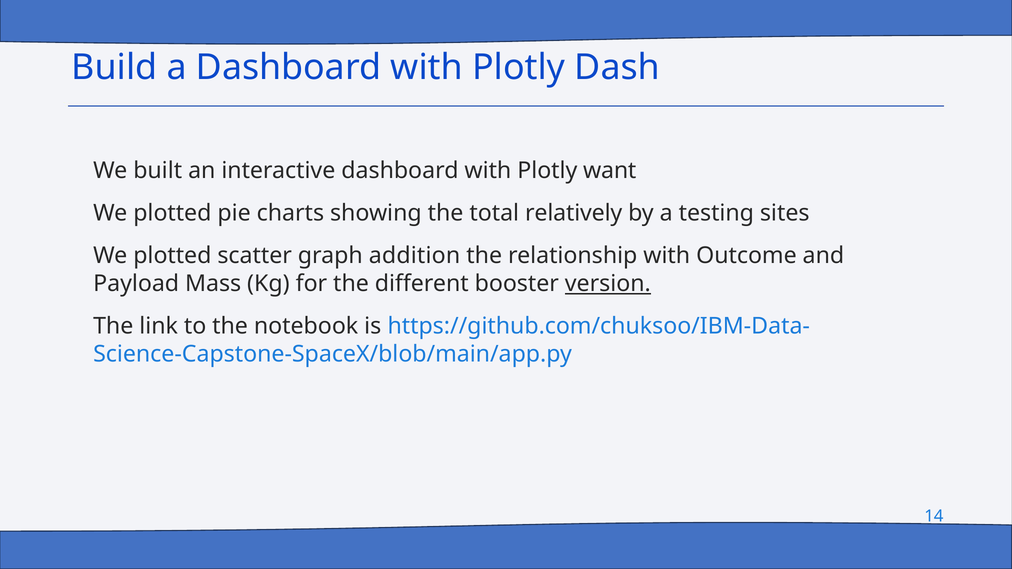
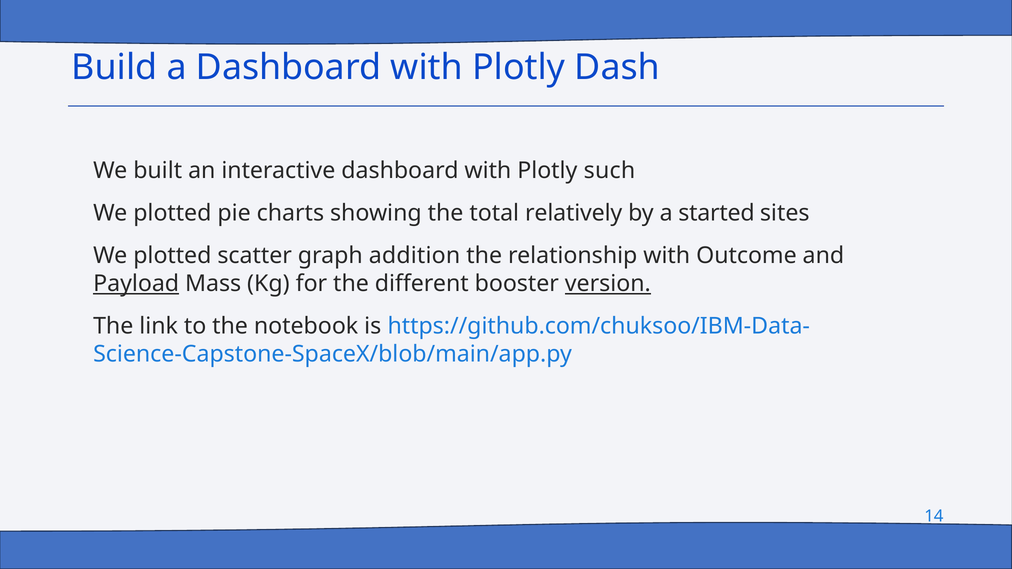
want: want -> such (610, 171)
testing: testing -> started (716, 213)
Payload underline: none -> present (136, 284)
